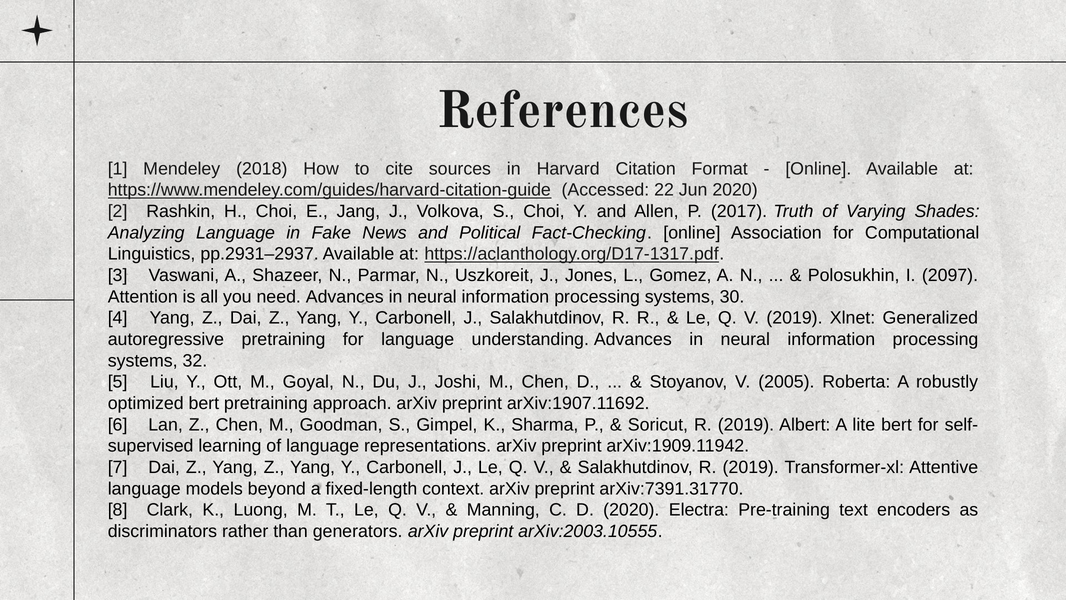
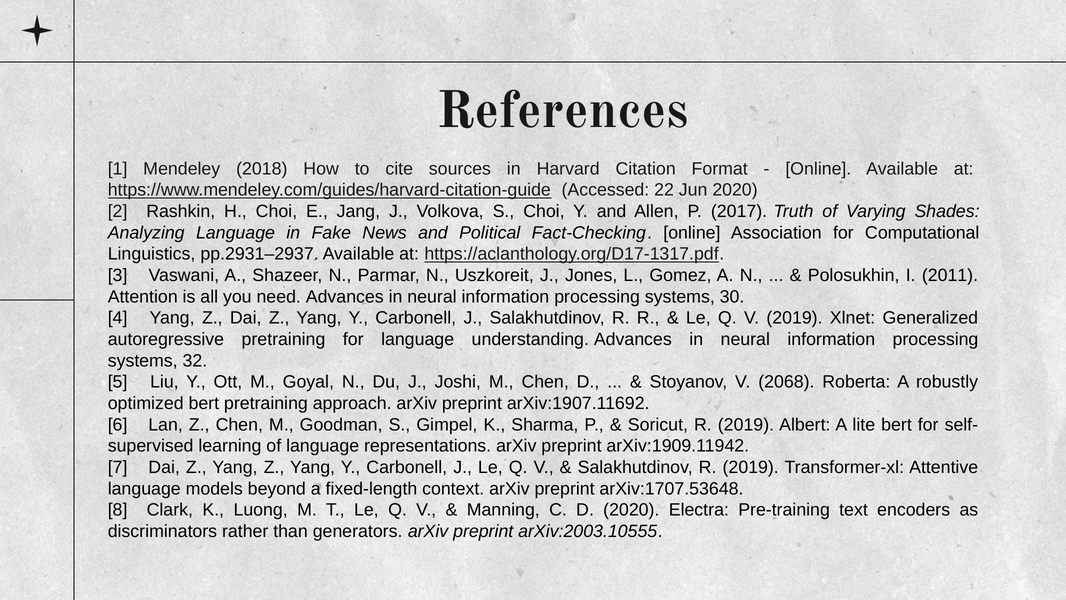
2097: 2097 -> 2011 (950, 275)
2005: 2005 -> 2068 (786, 382)
arXiv:7391.31770: arXiv:7391.31770 -> arXiv:1707.53648 (671, 488)
